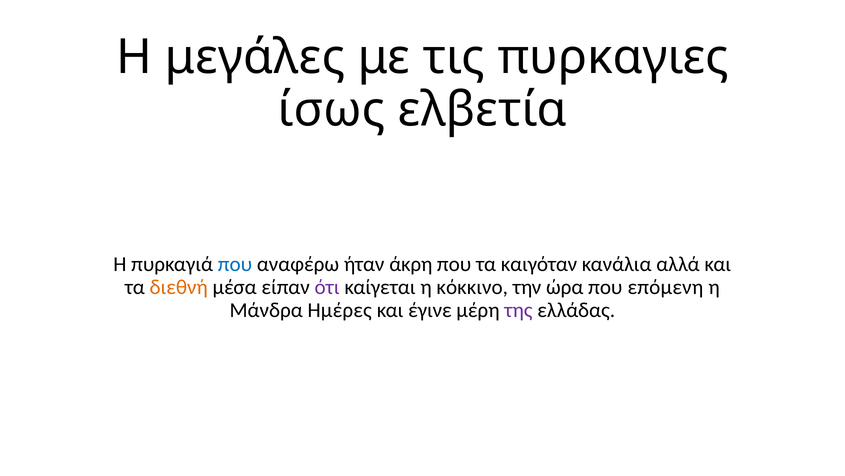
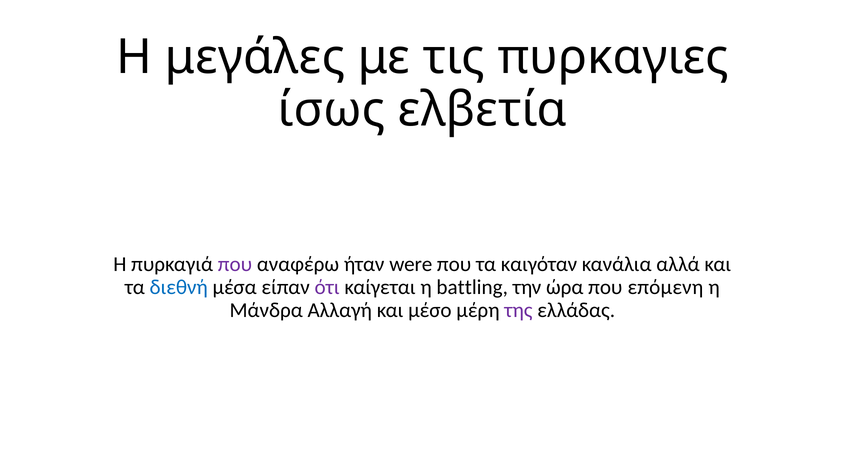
που colour: blue -> purple (235, 264)
άκρη: άκρη -> were (411, 264)
διεθνή colour: orange -> blue (179, 287)
κόκκινο: κόκκινο -> battling (472, 287)
Ημέρες: Ημέρες -> Αλλαγή (340, 310)
έγινε: έγινε -> μέσο (430, 310)
